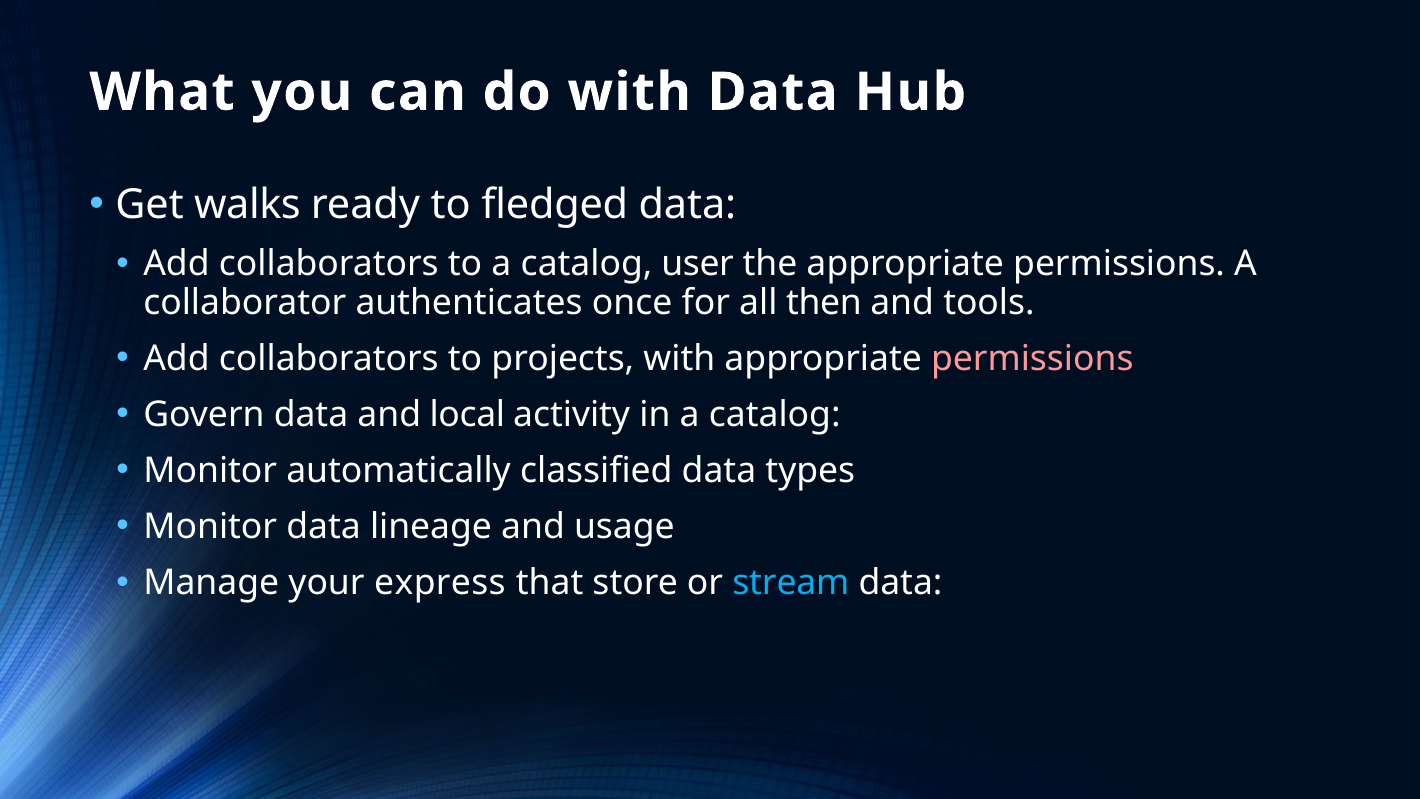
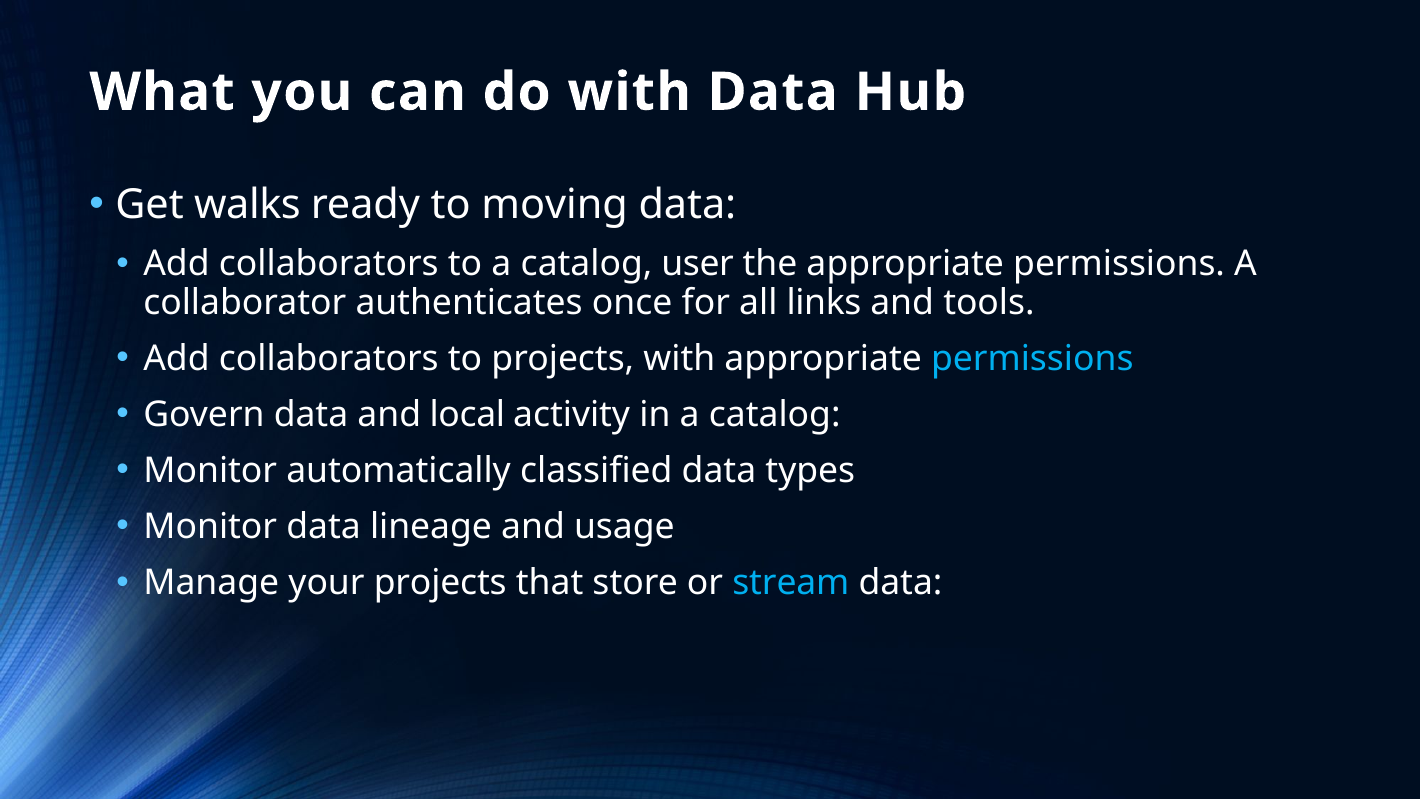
fledged: fledged -> moving (555, 205)
then: then -> links (824, 302)
permissions colour: pink -> light blue (1032, 358)
your express: express -> projects (440, 583)
